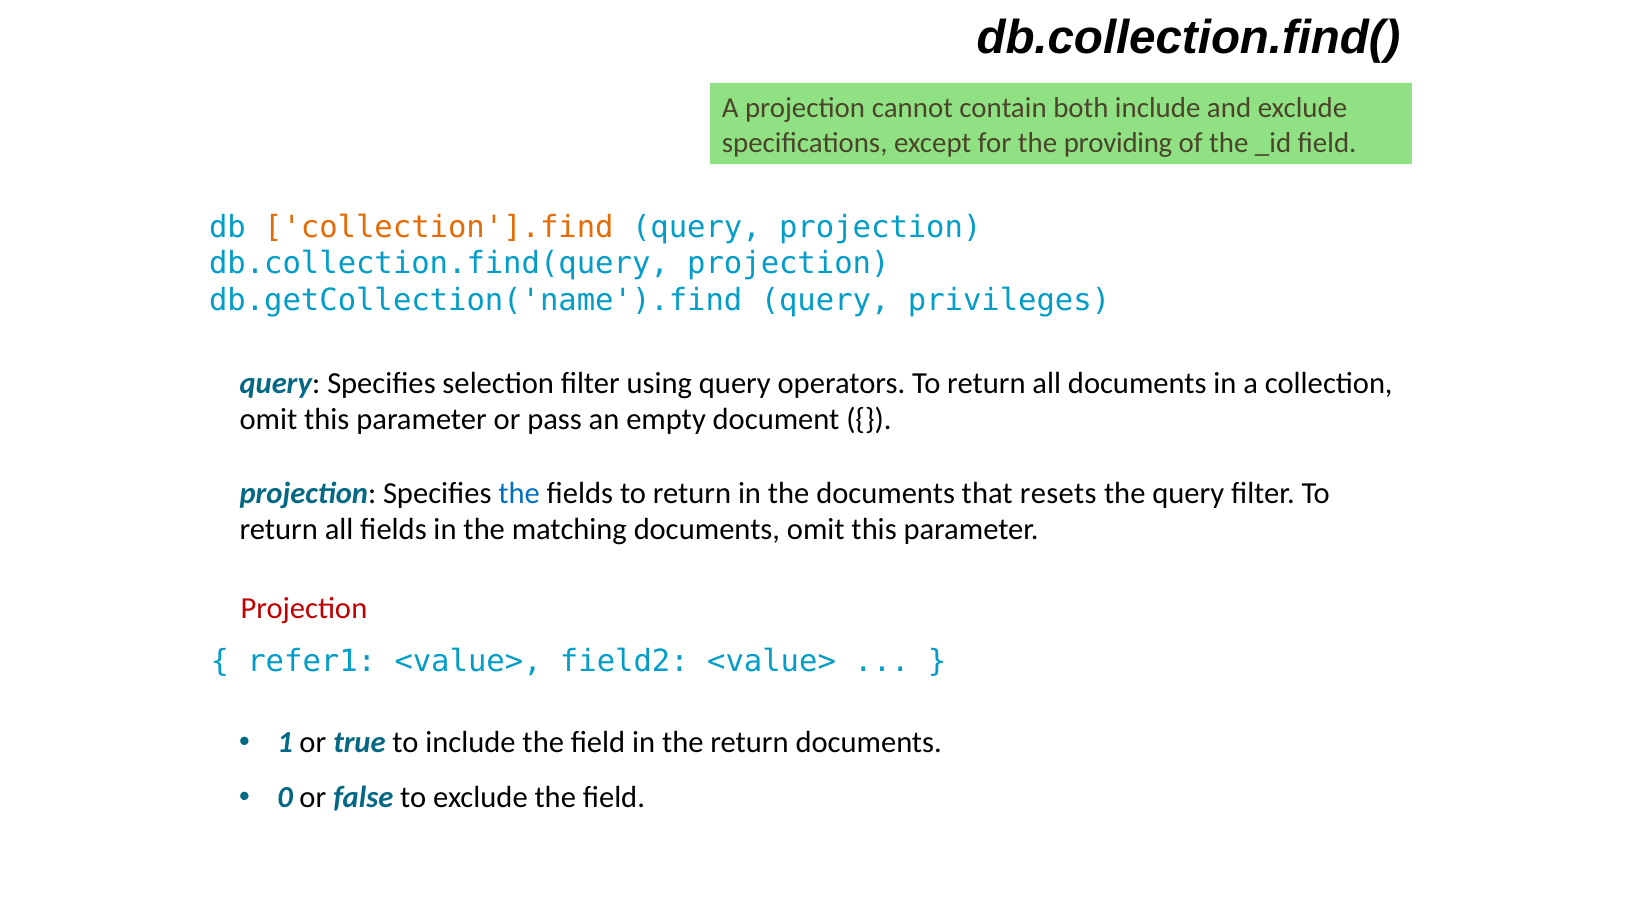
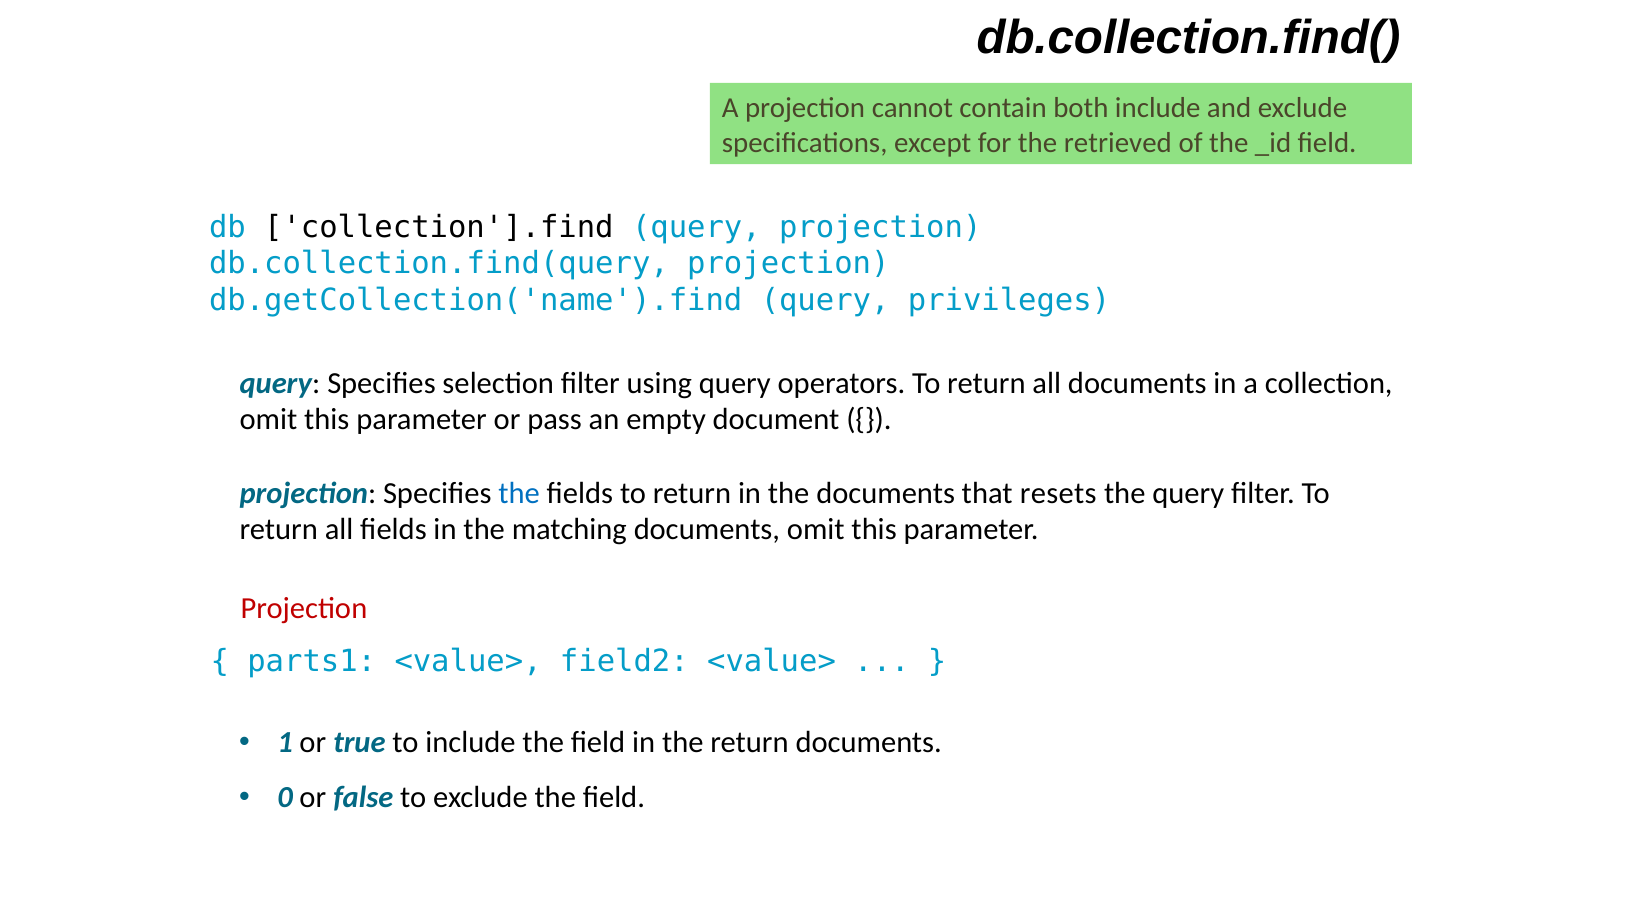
providing: providing -> retrieved (1118, 143)
collection'].find colour: orange -> black (439, 227)
refer1: refer1 -> parts1 (312, 662)
